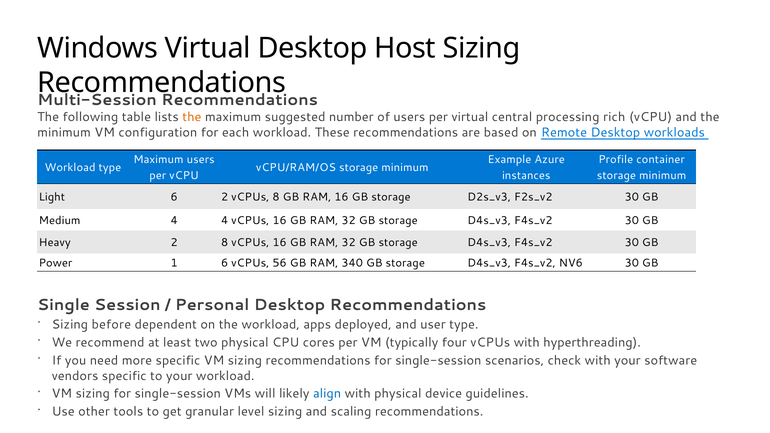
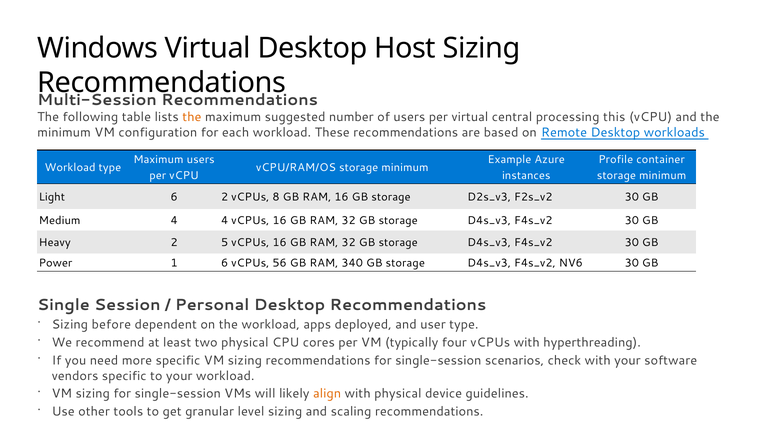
rich: rich -> this (614, 117)
2 8: 8 -> 5 (225, 243)
align colour: blue -> orange (327, 394)
